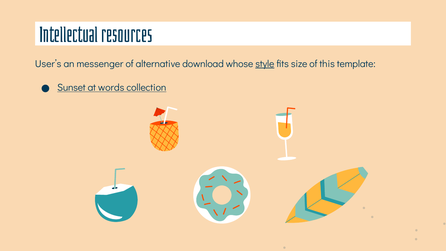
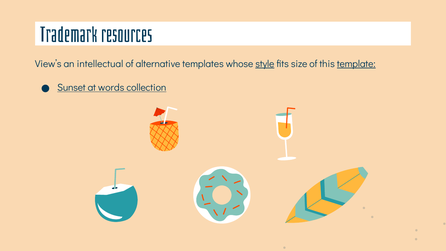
Intellectual: Intellectual -> Trademark (69, 35)
User’s: User’s -> View’s (48, 64)
messenger: messenger -> intellectual (100, 64)
download: download -> templates (203, 64)
template underline: none -> present (356, 64)
